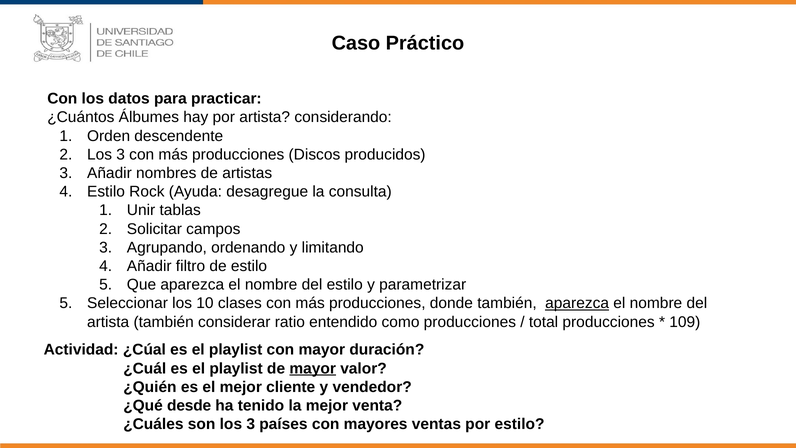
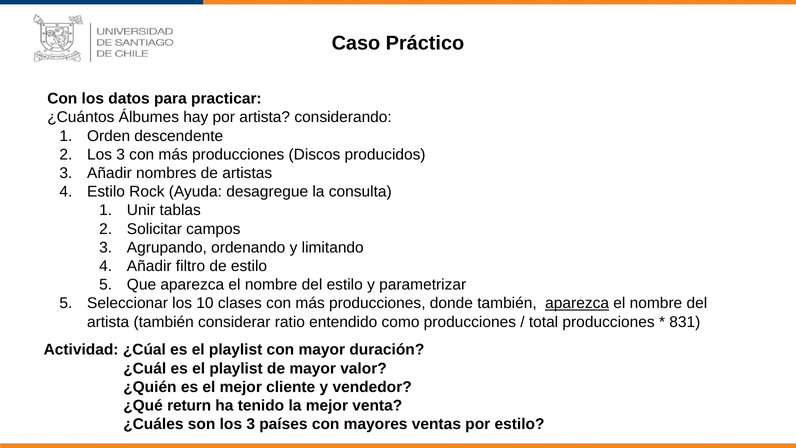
109: 109 -> 831 (685, 322)
mayor underline: present -> none (313, 368)
desde: desde -> return (189, 405)
